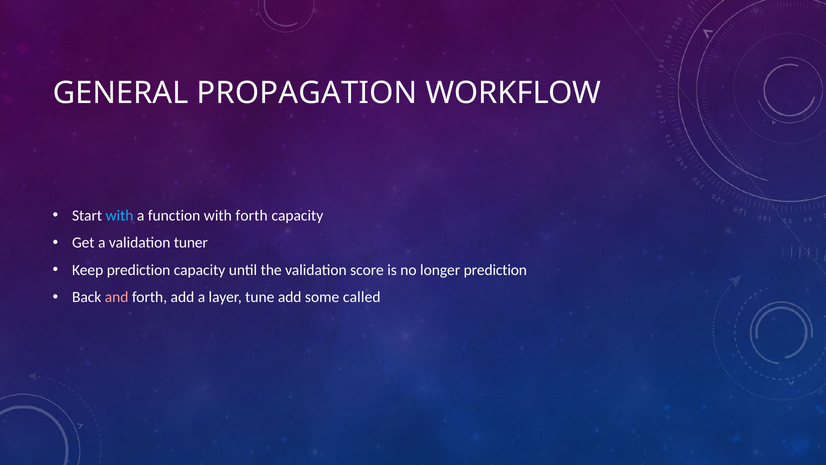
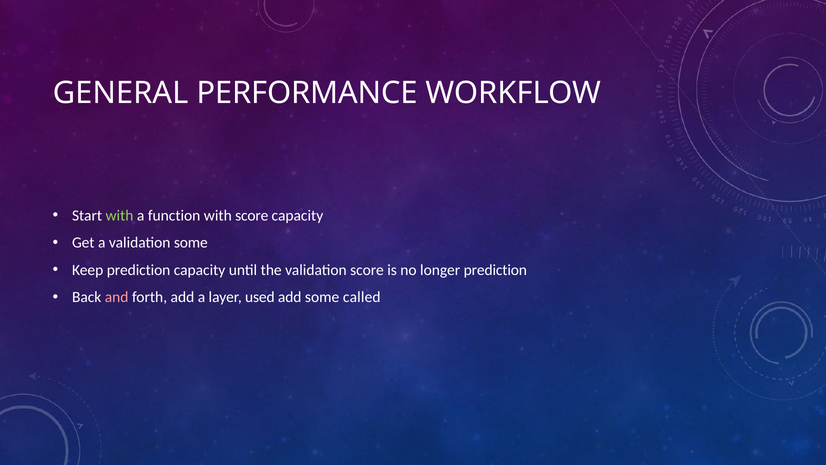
PROPAGATION: PROPAGATION -> PERFORMANCE (307, 93)
with colour: light blue -> light green (120, 215)
with forth: forth -> score (252, 215)
validation tuner: tuner -> some (191, 243)
tune: tune -> used (260, 297)
